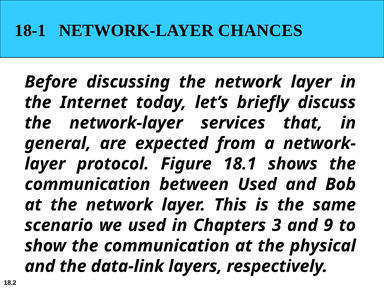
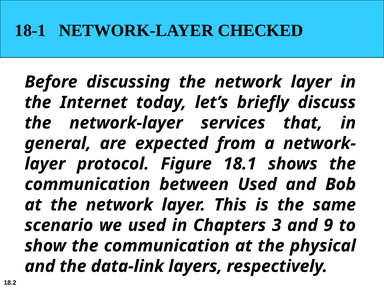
CHANCES: CHANCES -> CHECKED (260, 30)
